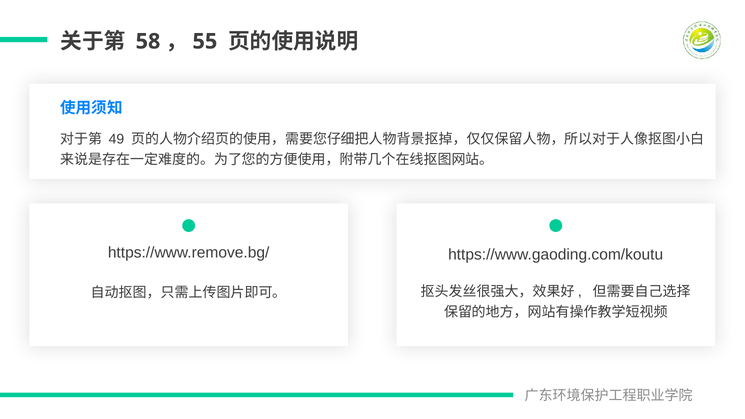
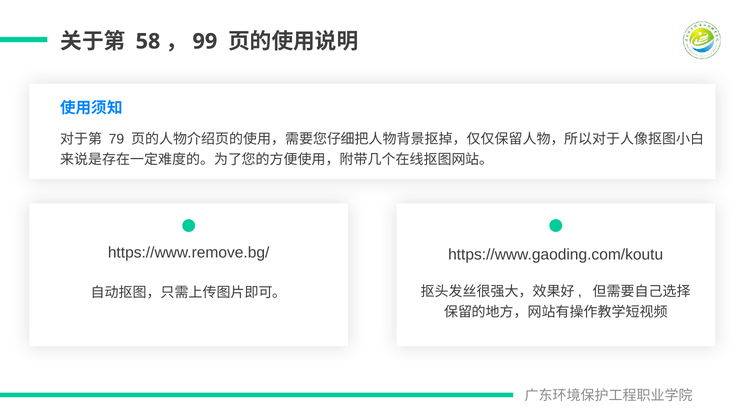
55: 55 -> 99 (205, 41)
49: 49 -> 79 (116, 139)
